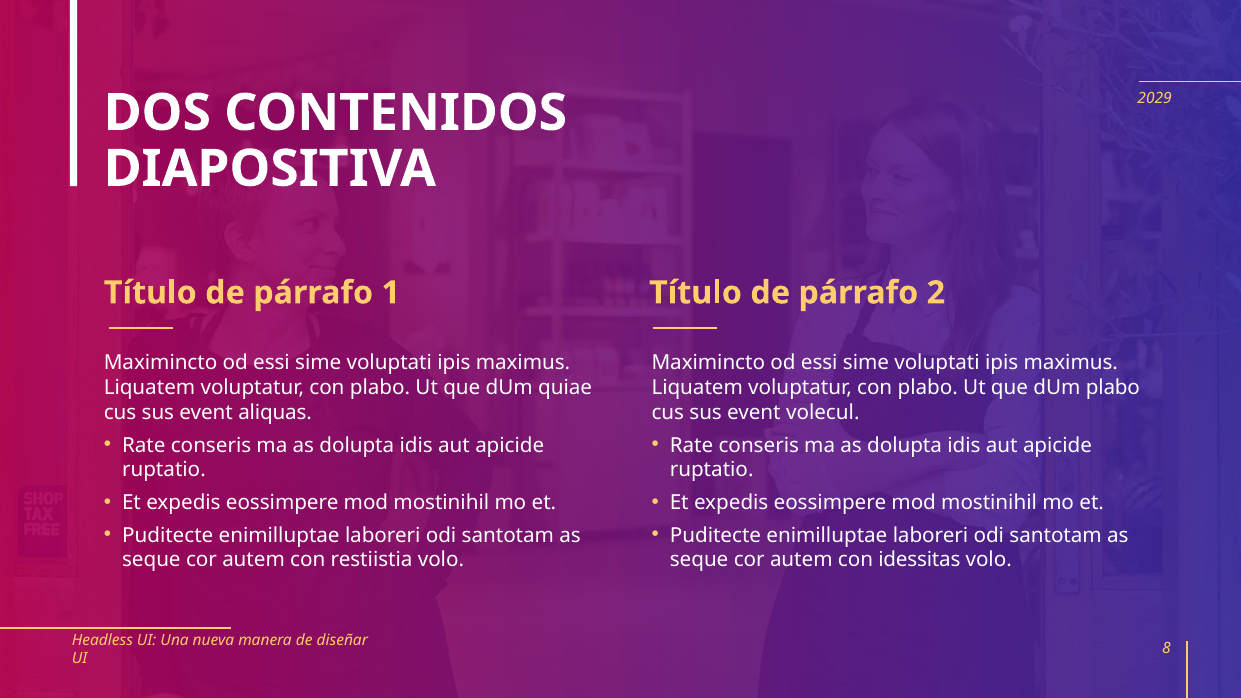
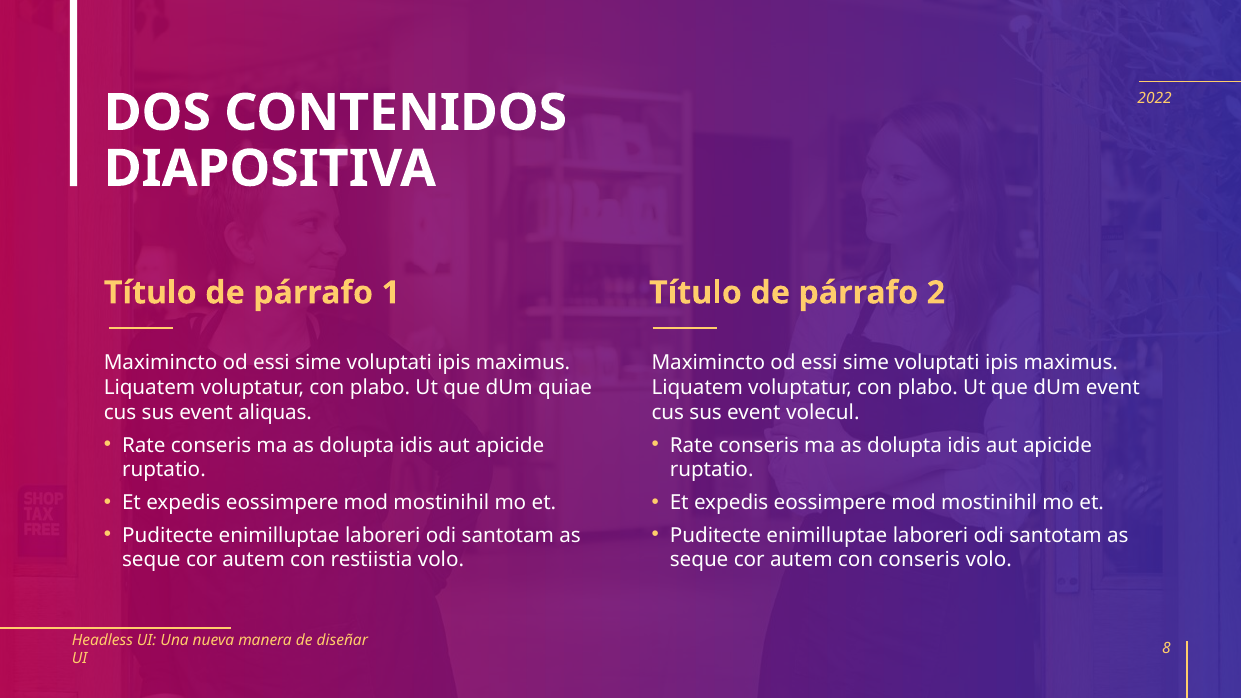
2029: 2029 -> 2022 (1155, 98)
dUm plabo: plabo -> event (1113, 388)
con idessitas: idessitas -> conseris (919, 560)
